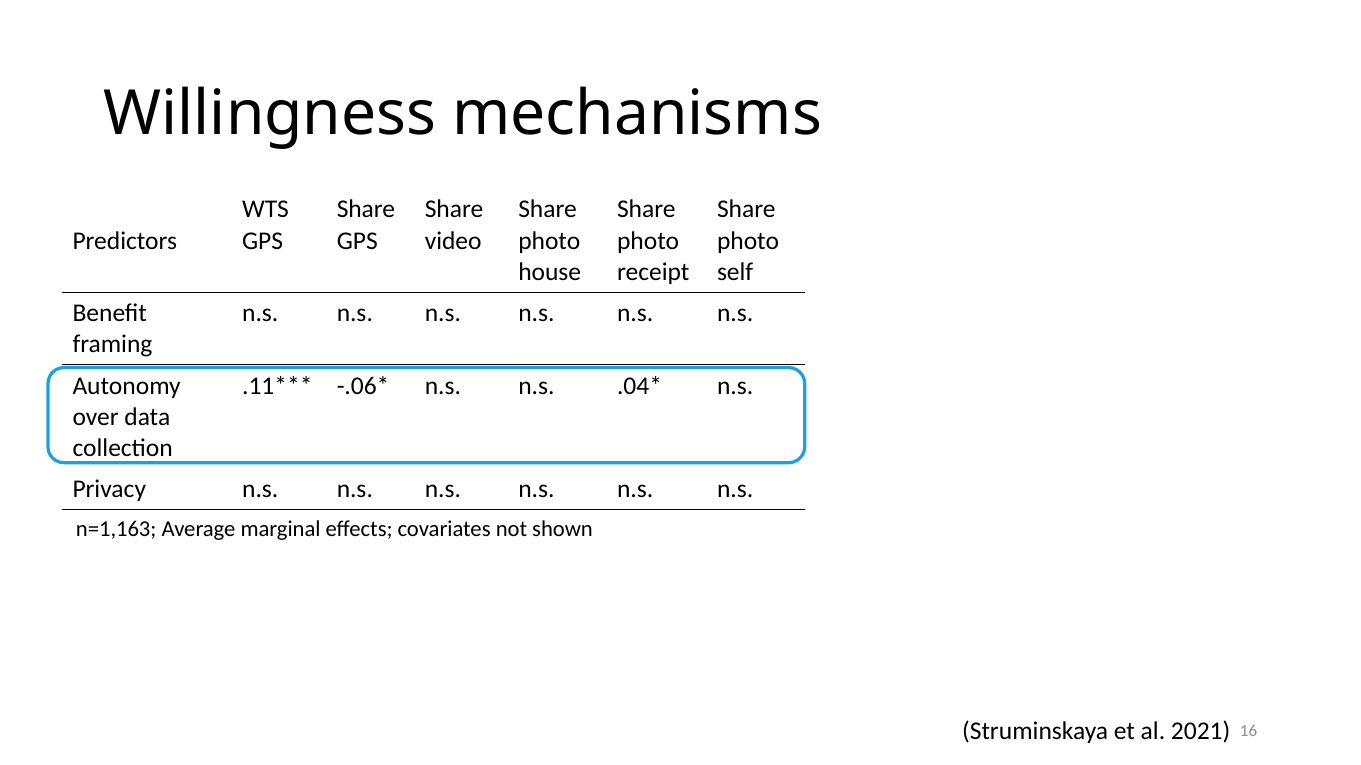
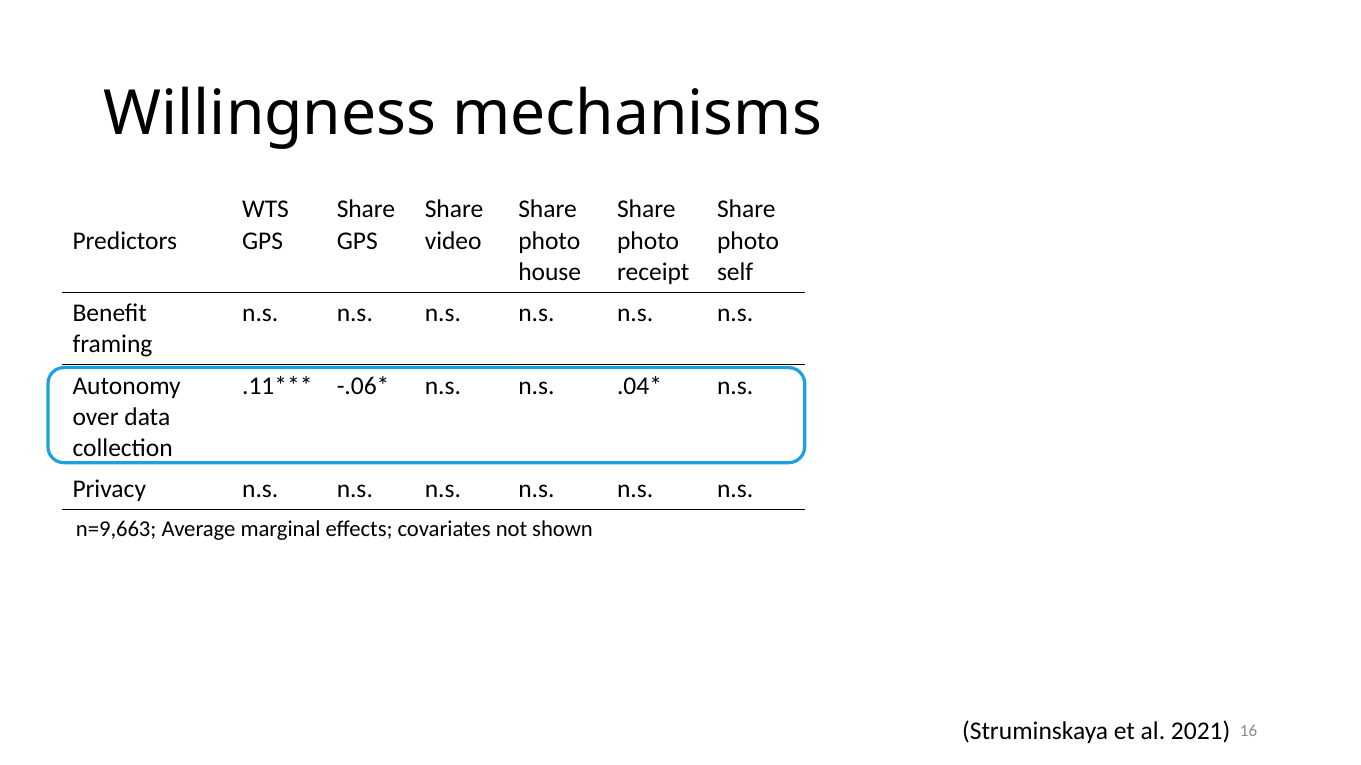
n=1,163: n=1,163 -> n=9,663 (116, 529)
